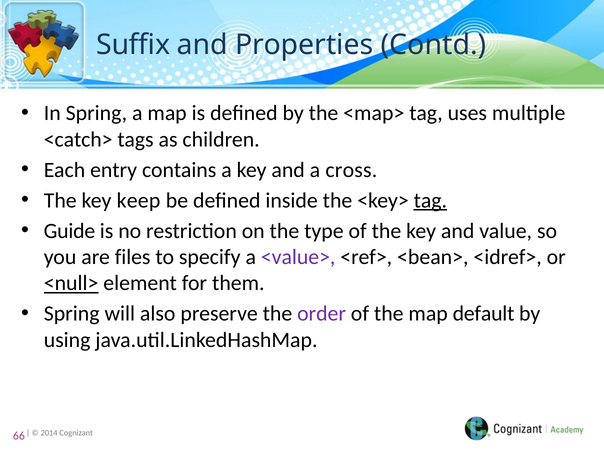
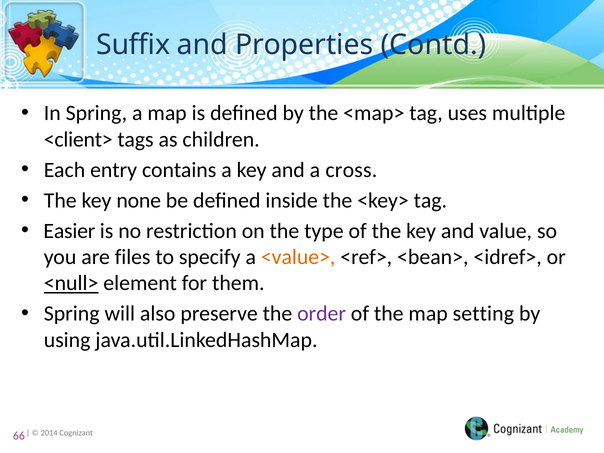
<catch>: <catch> -> <client> (78, 139)
keep: keep -> none (139, 200)
tag underline: present -> none (430, 200)
Guide: Guide -> Easier (69, 231)
<value> colour: purple -> orange (298, 257)
default: default -> setting (483, 314)
